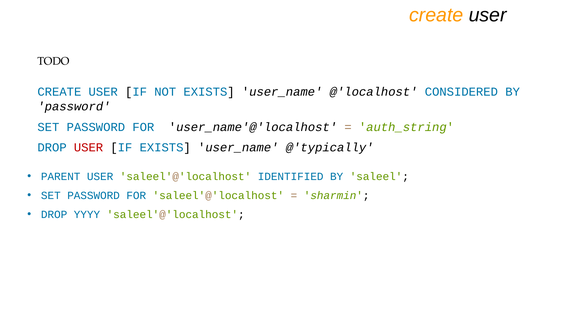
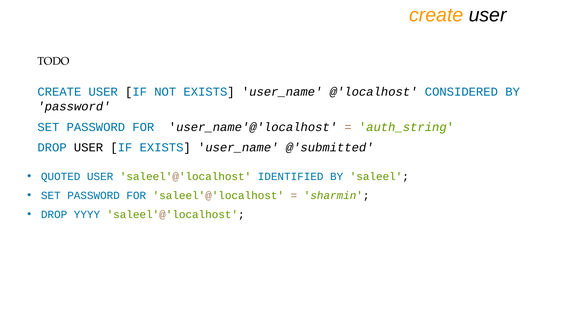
USER colour: red -> black (89, 147)
@'typically: @'typically -> @'submitted (330, 147)
PARENT: PARENT -> QUOTED (61, 176)
